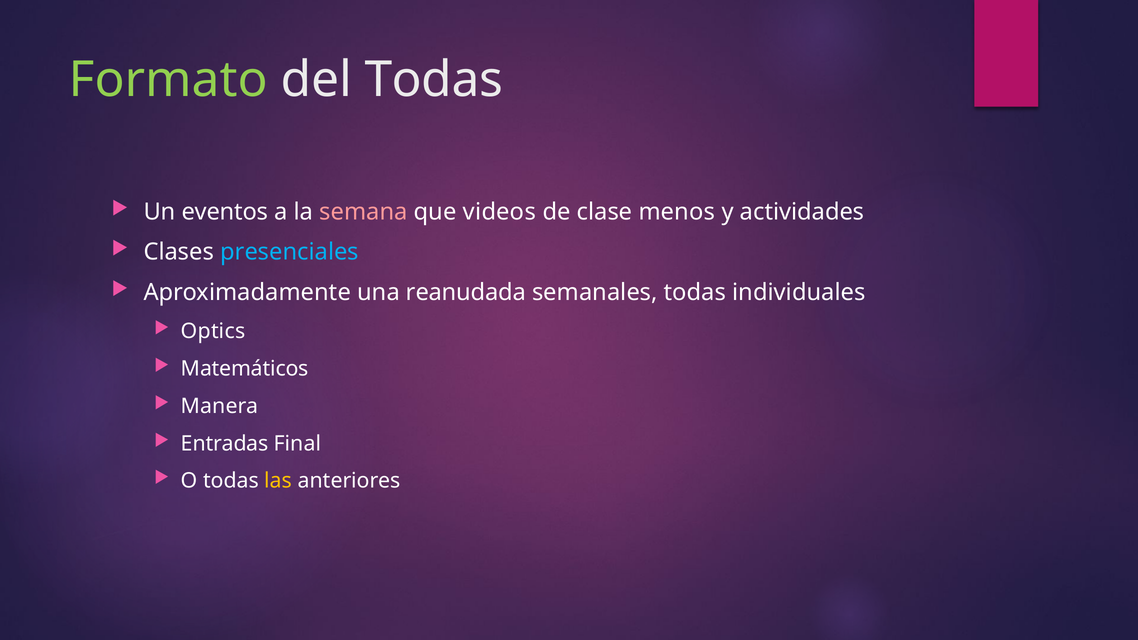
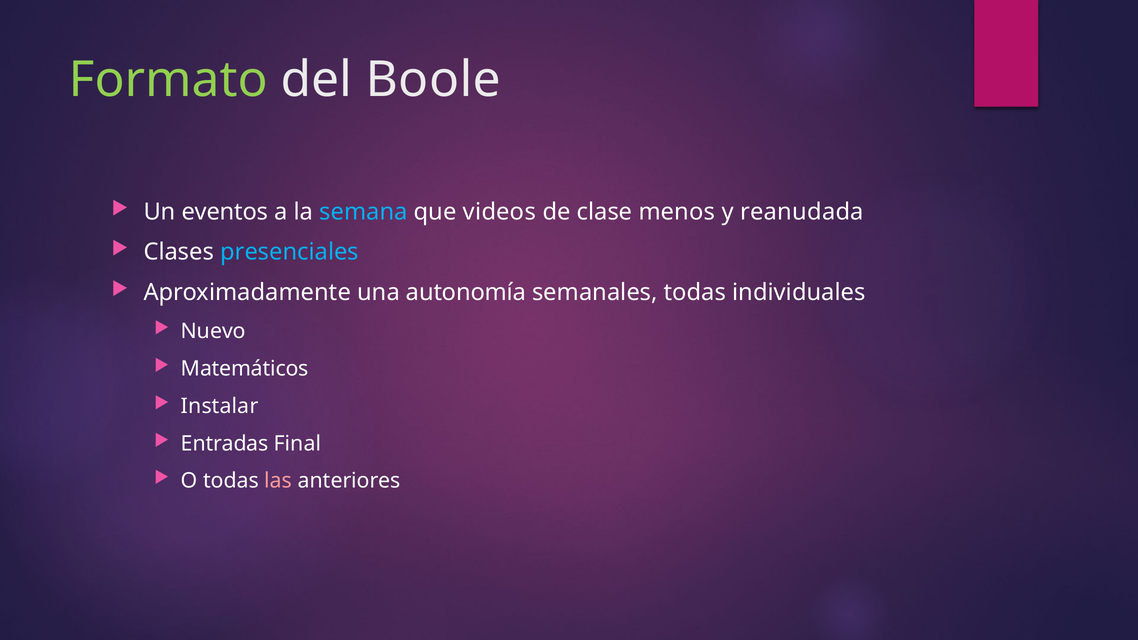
del Todas: Todas -> Boole (433, 80)
semana colour: pink -> light blue (363, 212)
actividades: actividades -> reanudada (802, 212)
reanudada: reanudada -> autonomía (466, 292)
Optics: Optics -> Nuevo (213, 331)
Manera: Manera -> Instalar (220, 406)
las colour: yellow -> pink (278, 481)
